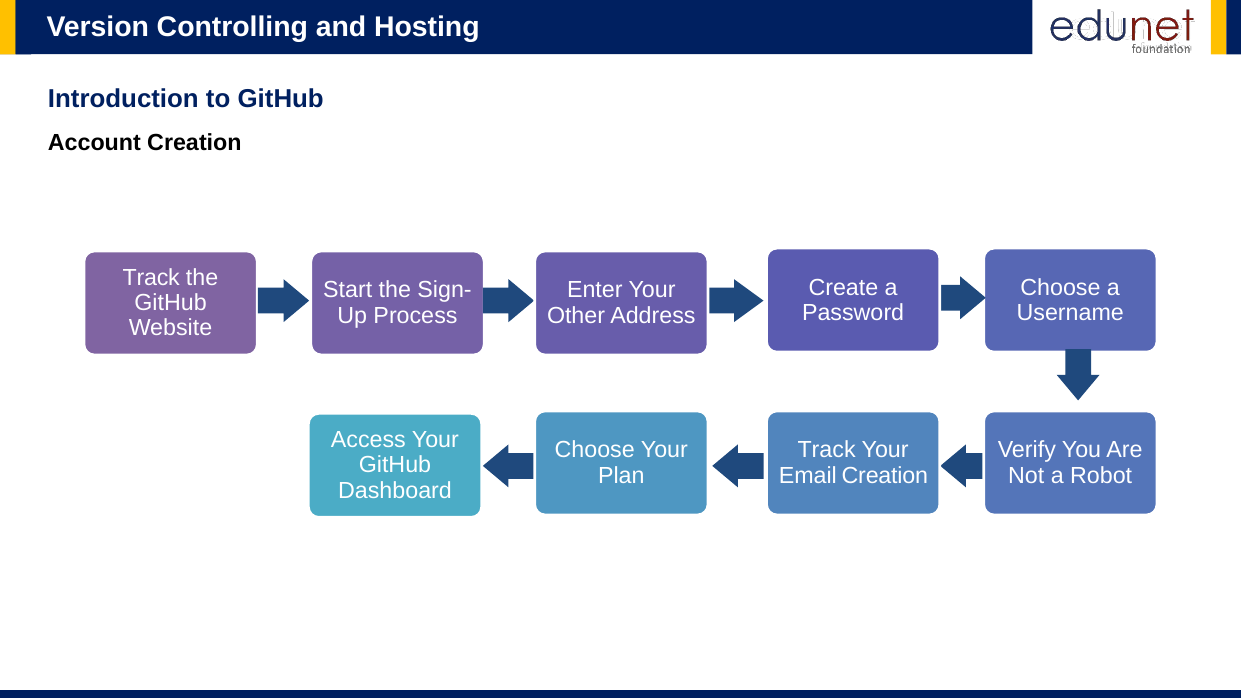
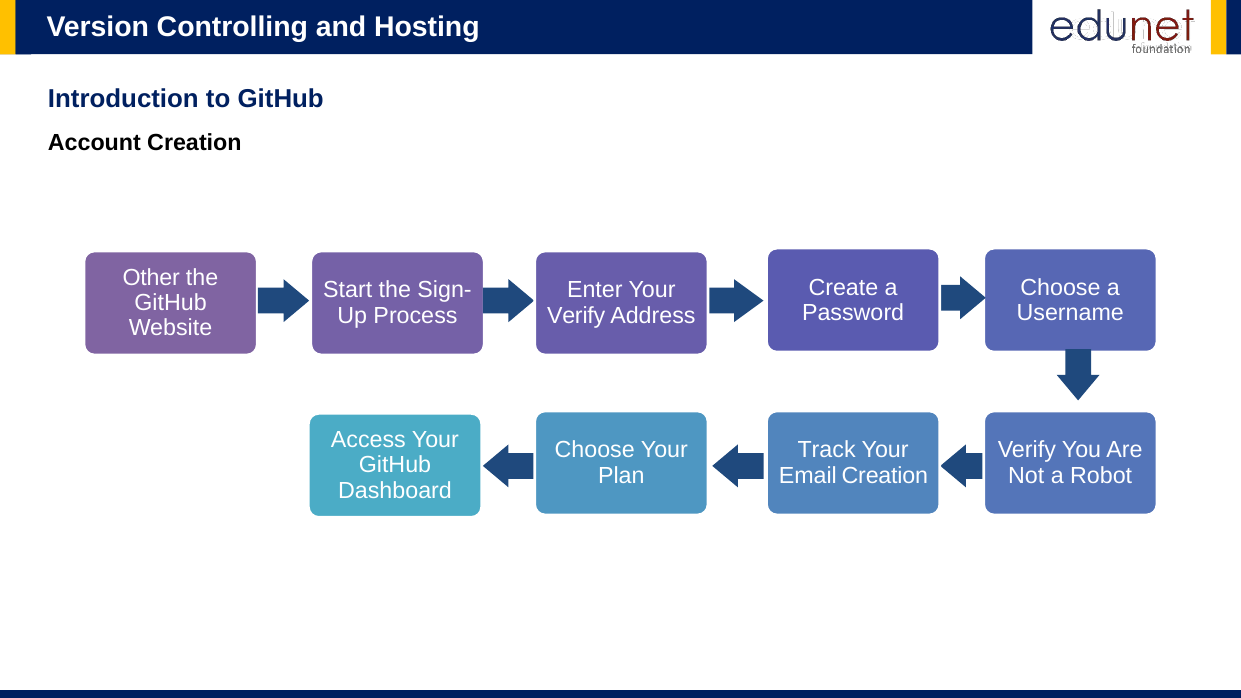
Track: Track -> Other (151, 278)
Other: Other -> Verify (576, 315)
